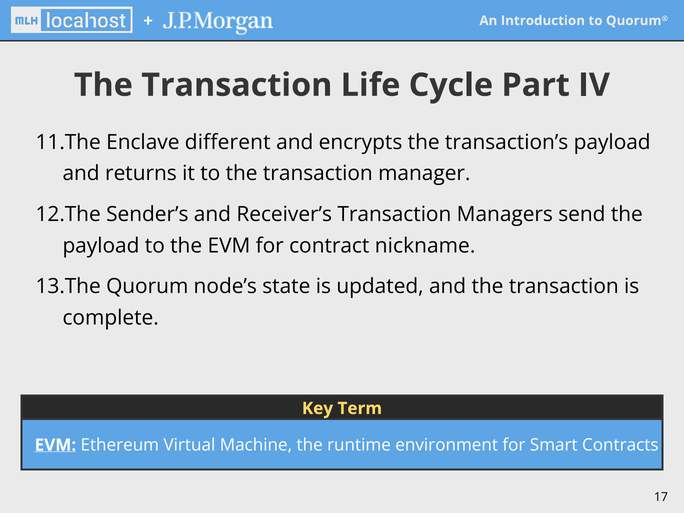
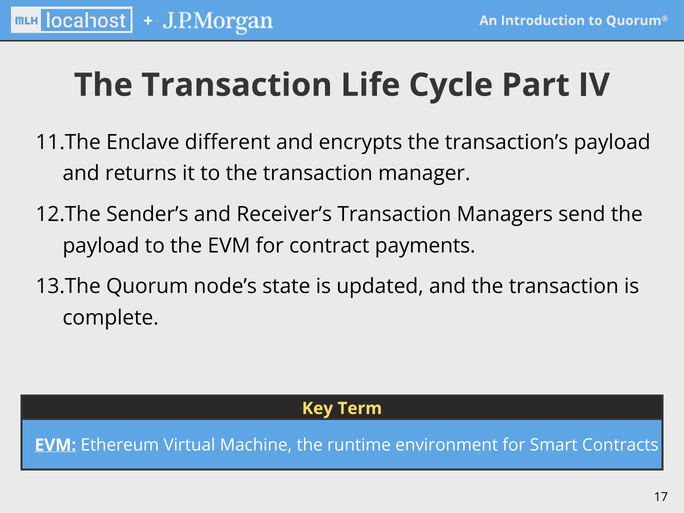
nickname: nickname -> payments (425, 246)
